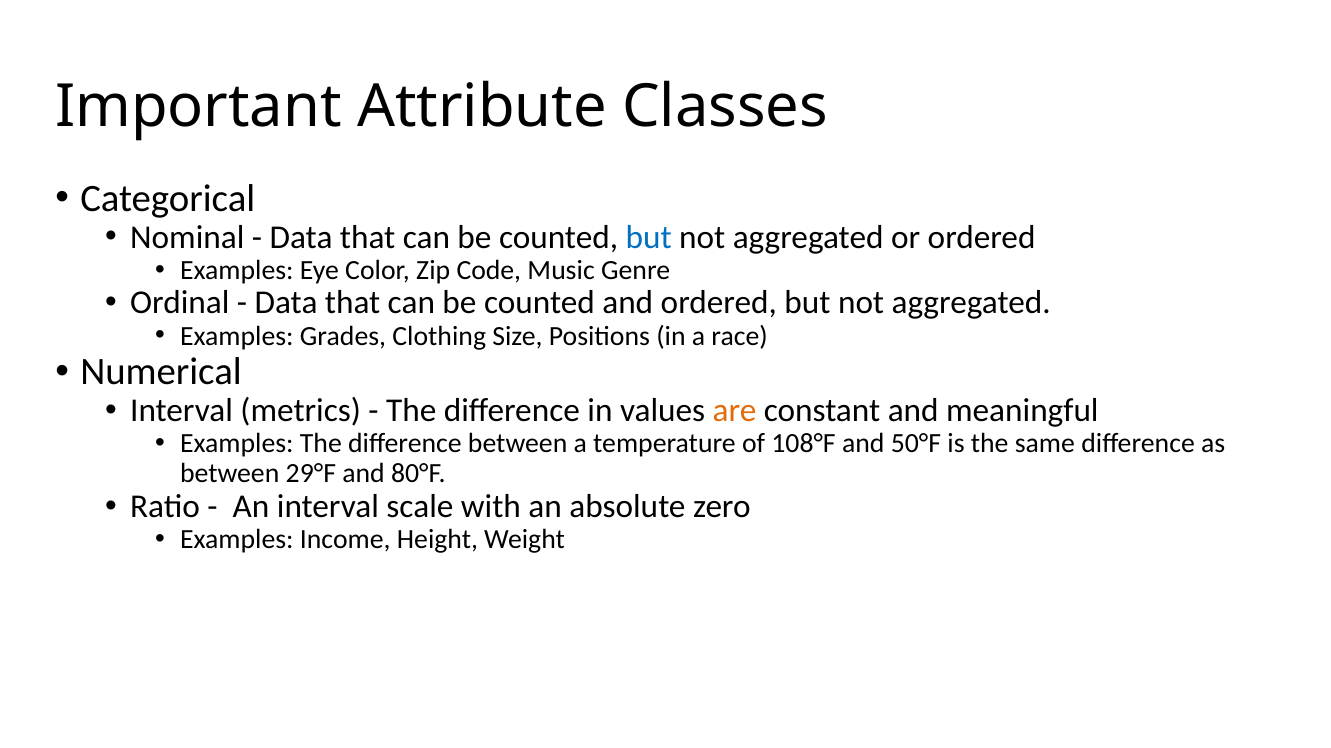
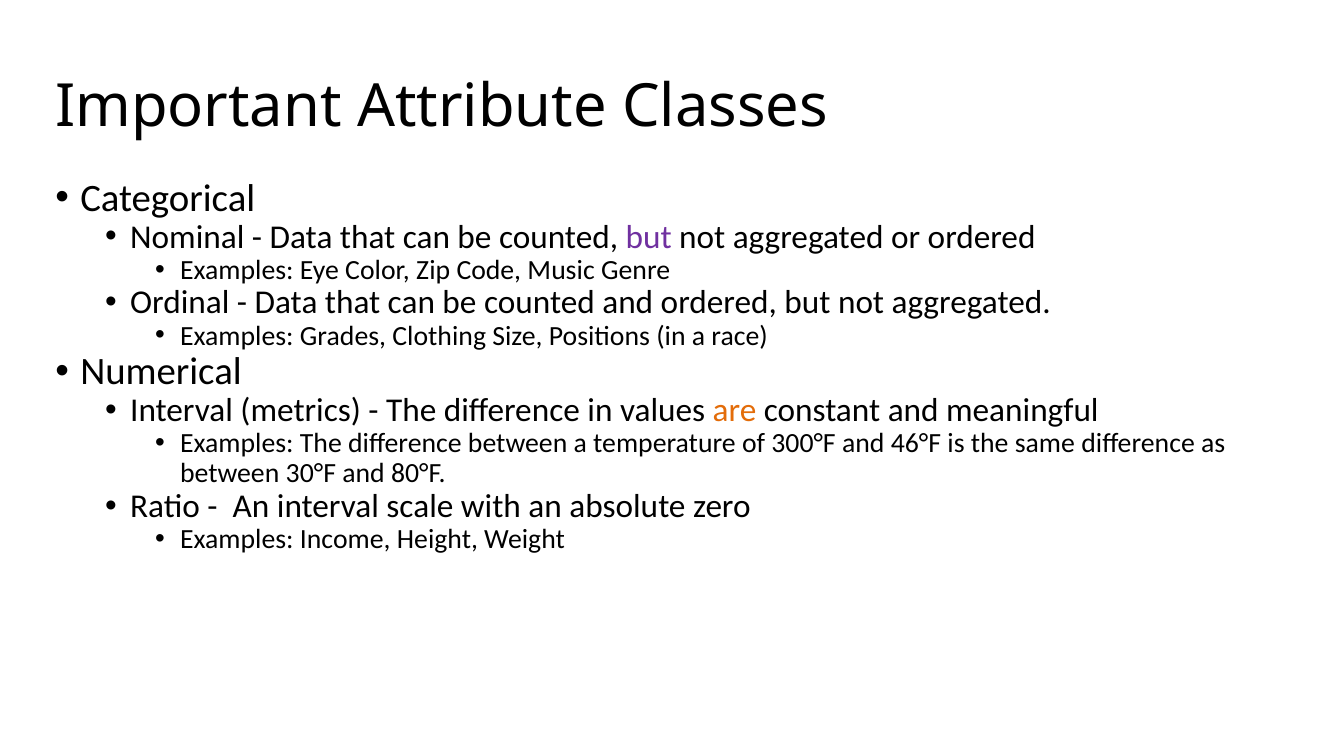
but colour: blue -> purple (649, 237)
108°F: 108°F -> 300°F (804, 444)
50°F: 50°F -> 46°F (916, 444)
29°F: 29°F -> 30°F (311, 474)
